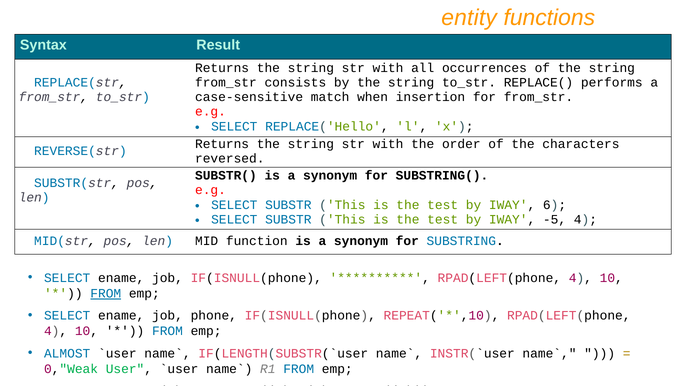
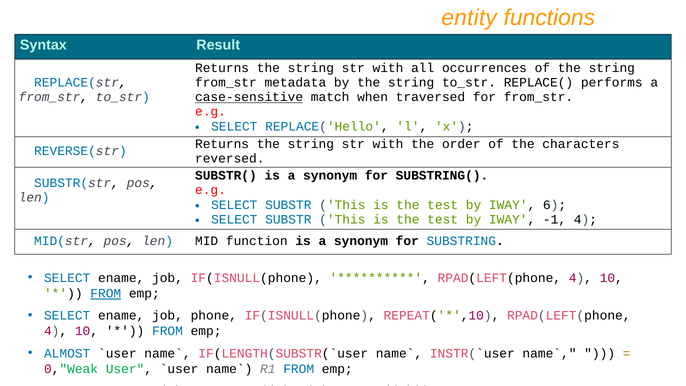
consists: consists -> metadata (295, 82)
case-sensitive underline: none -> present (249, 97)
insertion: insertion -> traversed (430, 97)
-5: -5 -> -1 (555, 219)
